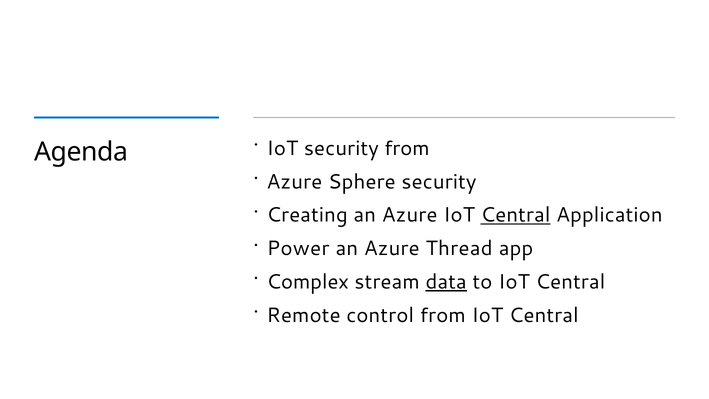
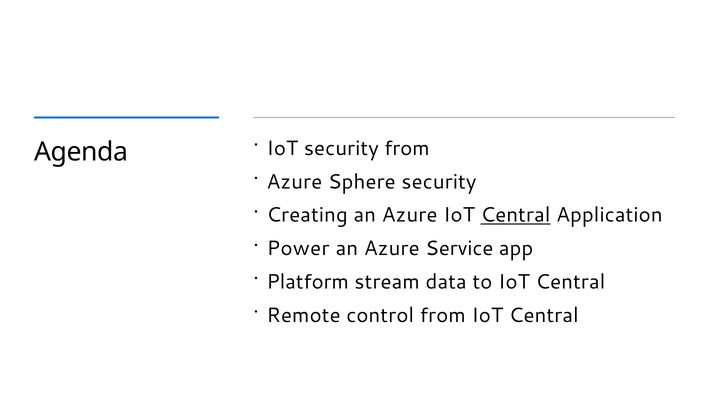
Thread: Thread -> Service (459, 248)
Complex: Complex -> Platform (308, 282)
data underline: present -> none (446, 282)
